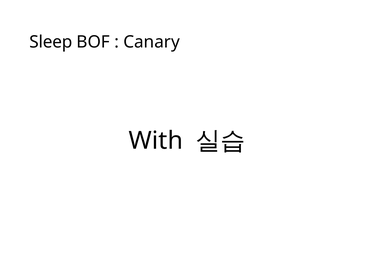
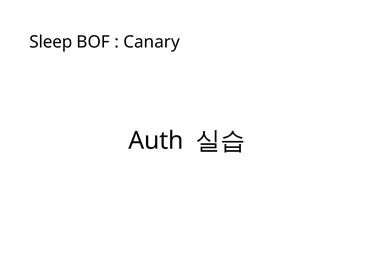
With: With -> Auth (156, 141)
